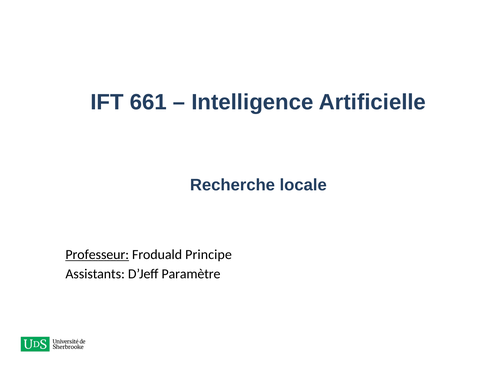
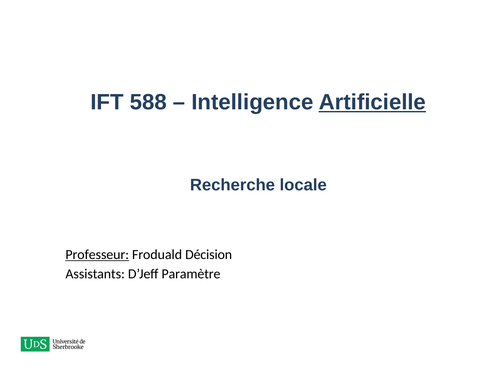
661: 661 -> 588 (148, 102)
Artificielle underline: none -> present (372, 102)
Principe: Principe -> Décision (209, 255)
